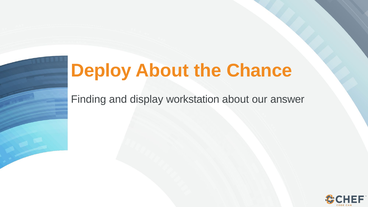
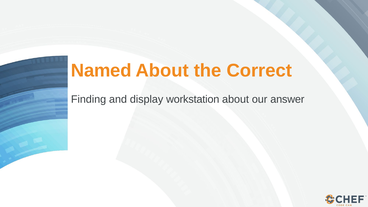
Deploy: Deploy -> Named (101, 71)
Chance: Chance -> Correct (259, 71)
